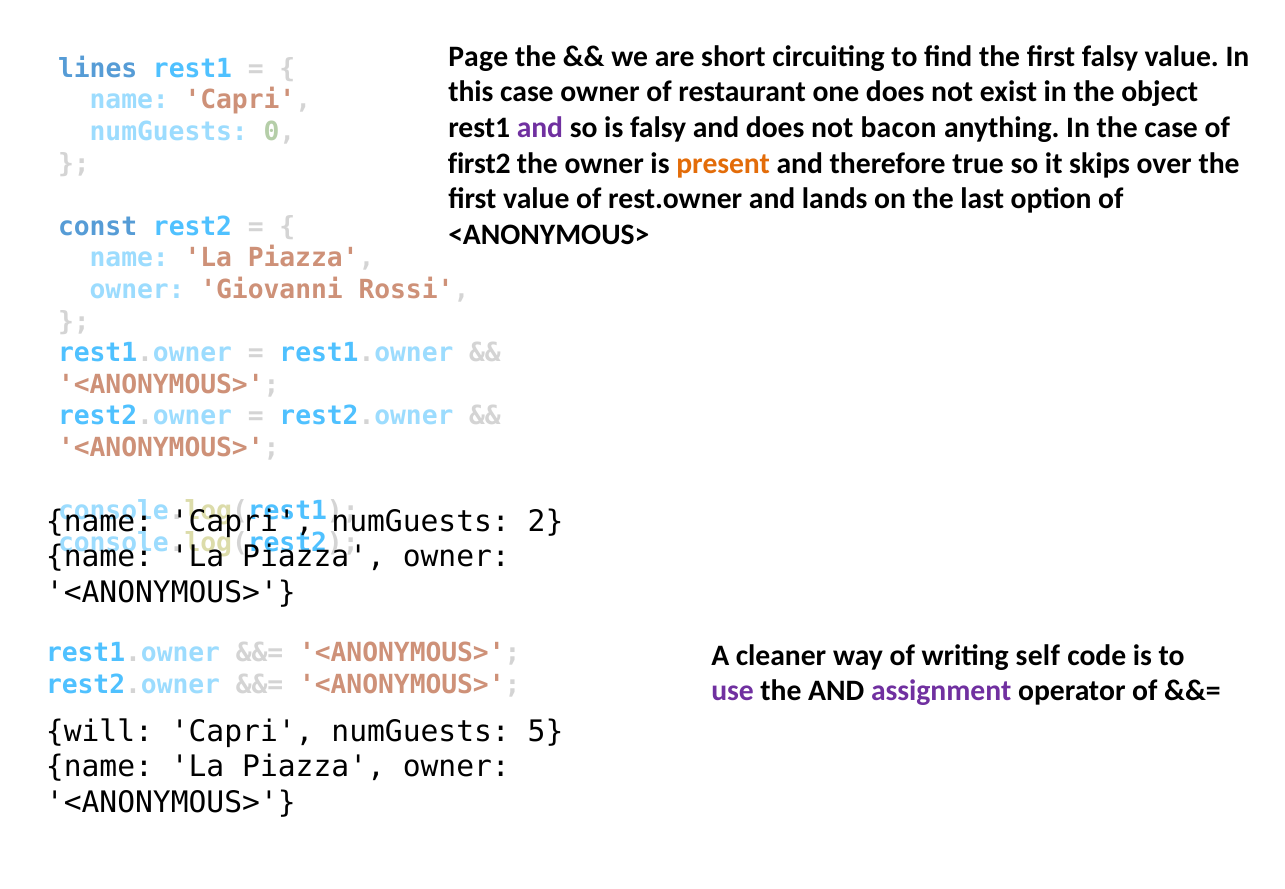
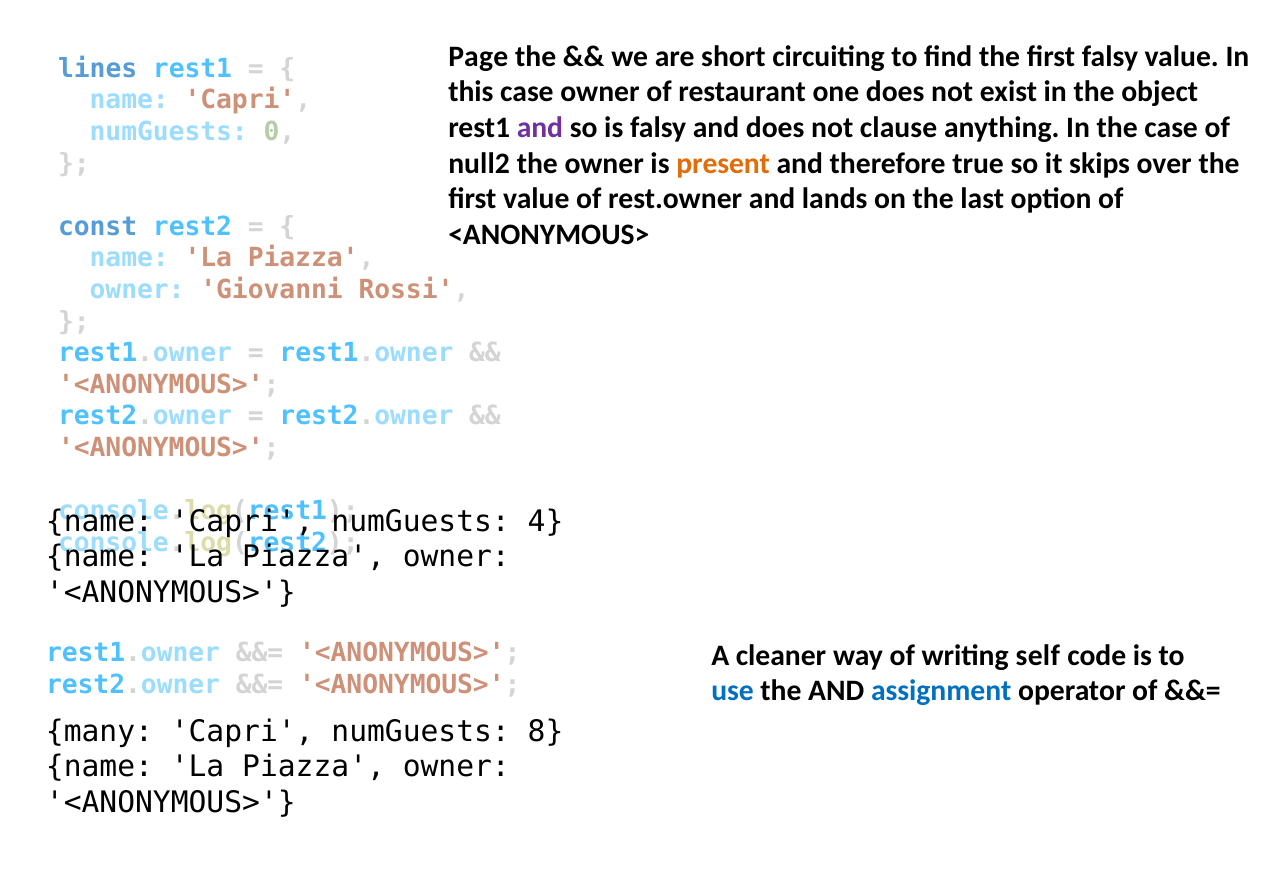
bacon: bacon -> clause (899, 128)
first2: first2 -> null2 (479, 163)
2: 2 -> 4 (546, 522)
use colour: purple -> blue (733, 691)
assignment colour: purple -> blue (941, 691)
will: will -> many (99, 732)
5: 5 -> 8 (546, 732)
